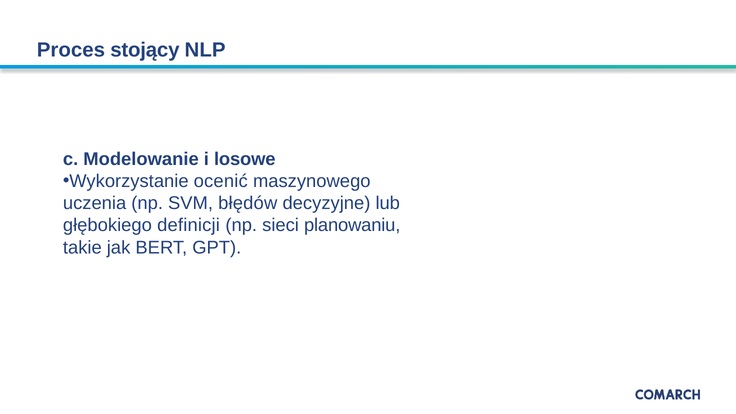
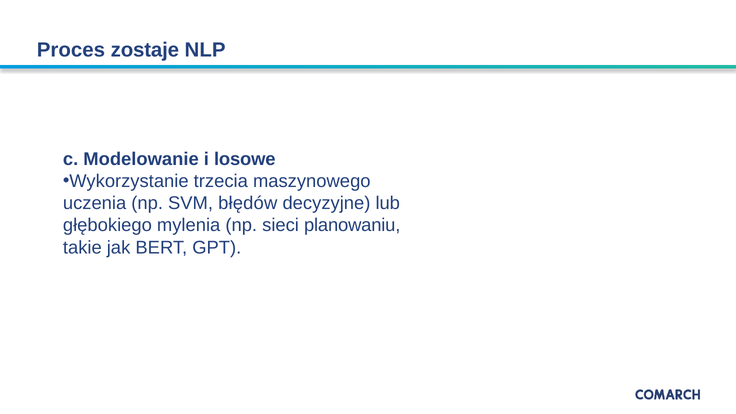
stojący: stojący -> zostaje (145, 50)
ocenić: ocenić -> trzecia (221, 181)
definicji: definicji -> mylenia (189, 225)
